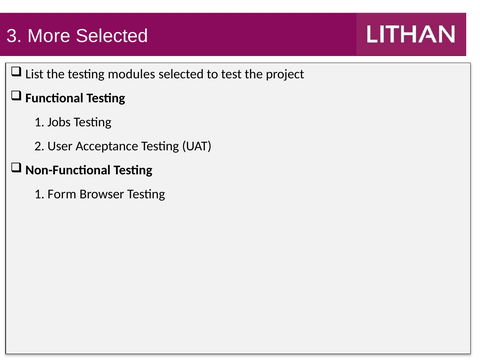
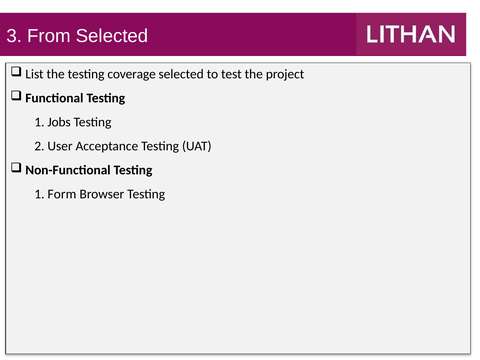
More: More -> From (49, 36)
modules: modules -> coverage (132, 74)
